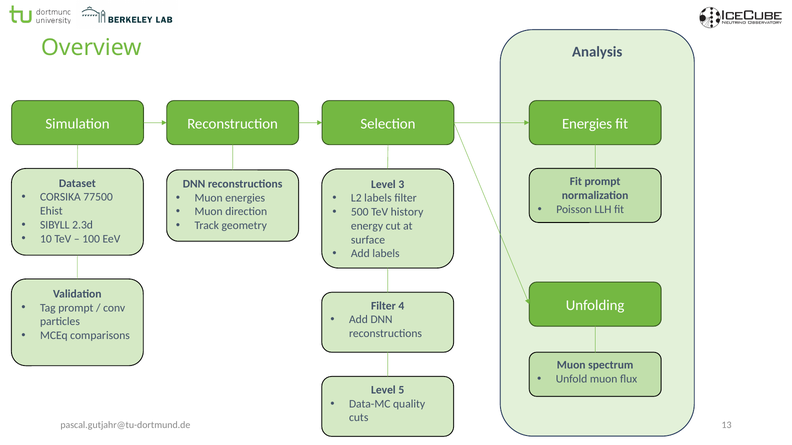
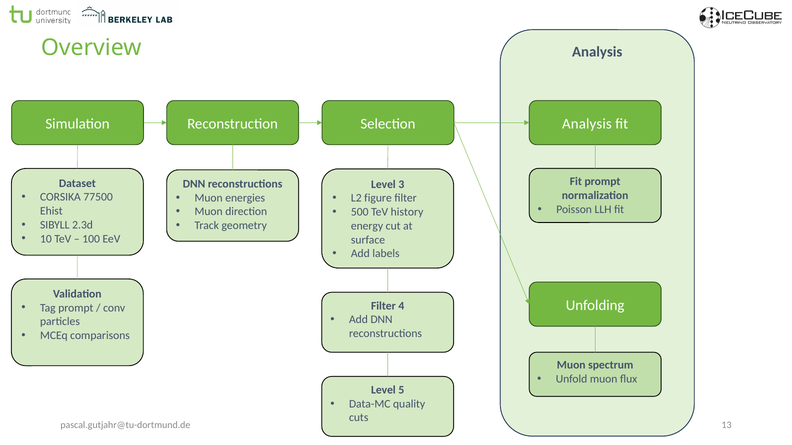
Reconstruction Energies: Energies -> Analysis (587, 124)
L2 labels: labels -> figure (378, 198)
